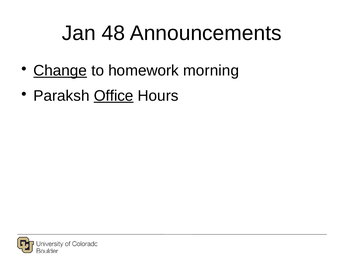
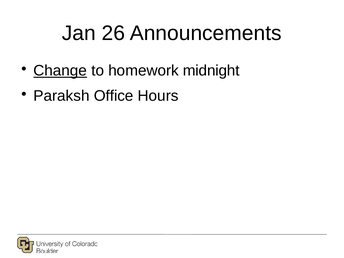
48: 48 -> 26 (113, 33)
morning: morning -> midnight (211, 71)
Office underline: present -> none (114, 96)
